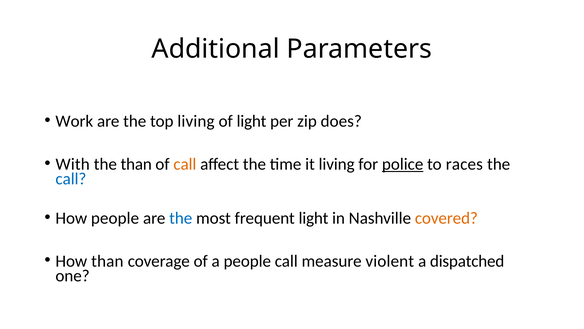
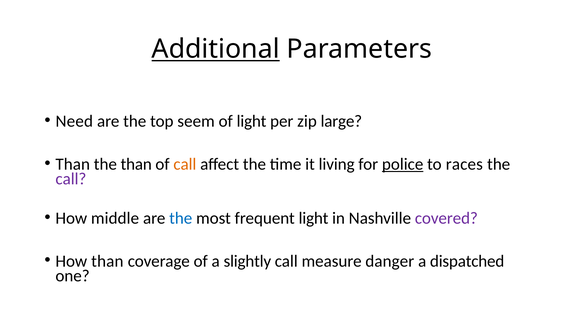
Additional underline: none -> present (216, 49)
Work: Work -> Need (74, 121)
top living: living -> seem (196, 121)
does: does -> large (341, 121)
With: With -> Than (73, 164)
call colour: blue -> purple (71, 179)
How people: people -> middle (115, 218)
covered colour: orange -> purple (446, 218)
a people: people -> slightly (247, 261)
violent: violent -> danger (390, 261)
